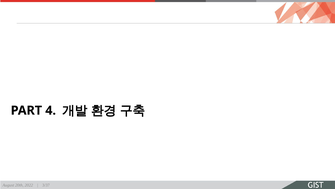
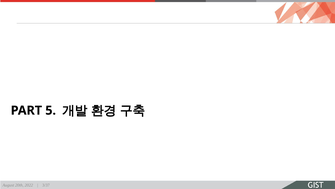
4: 4 -> 5 (51, 110)
